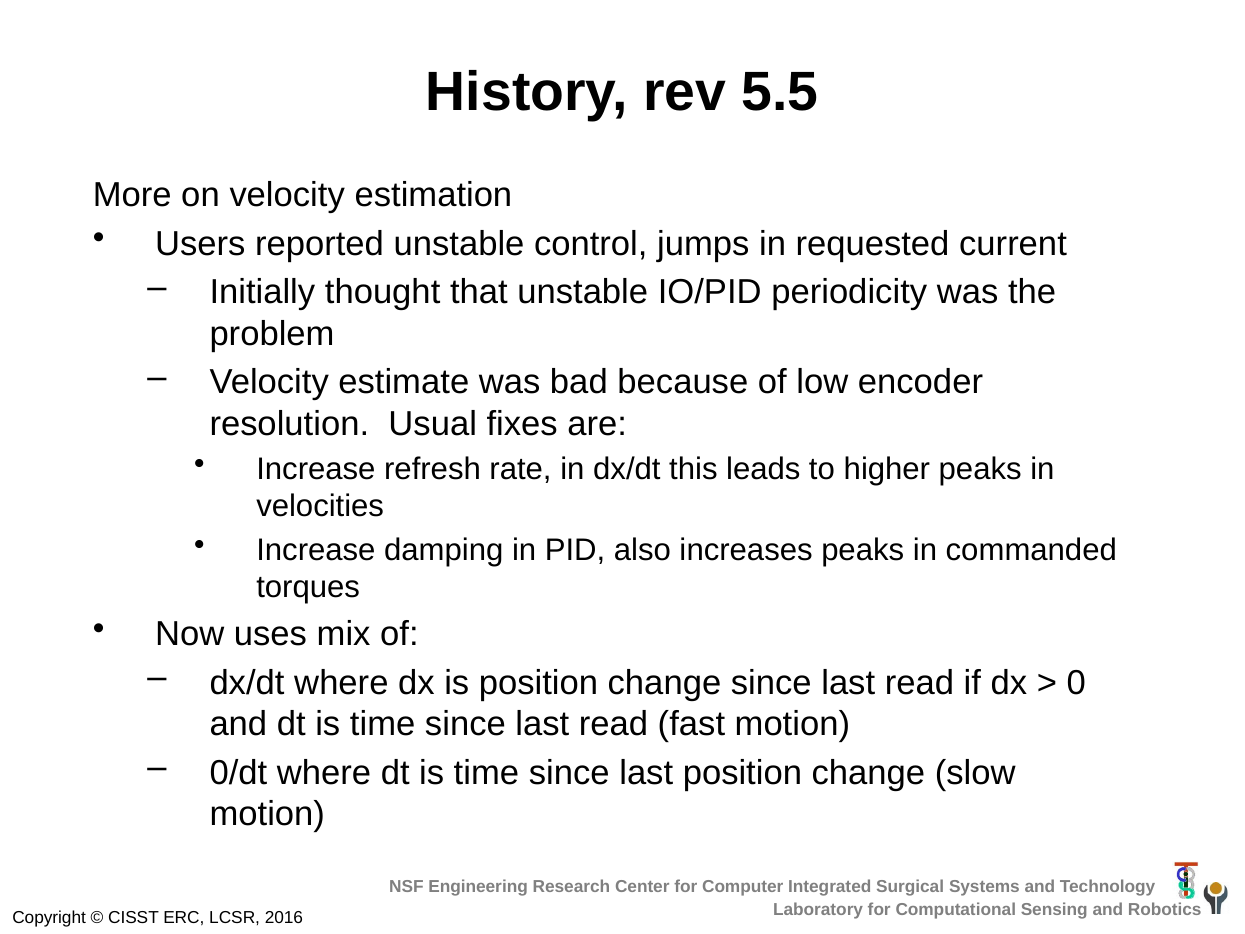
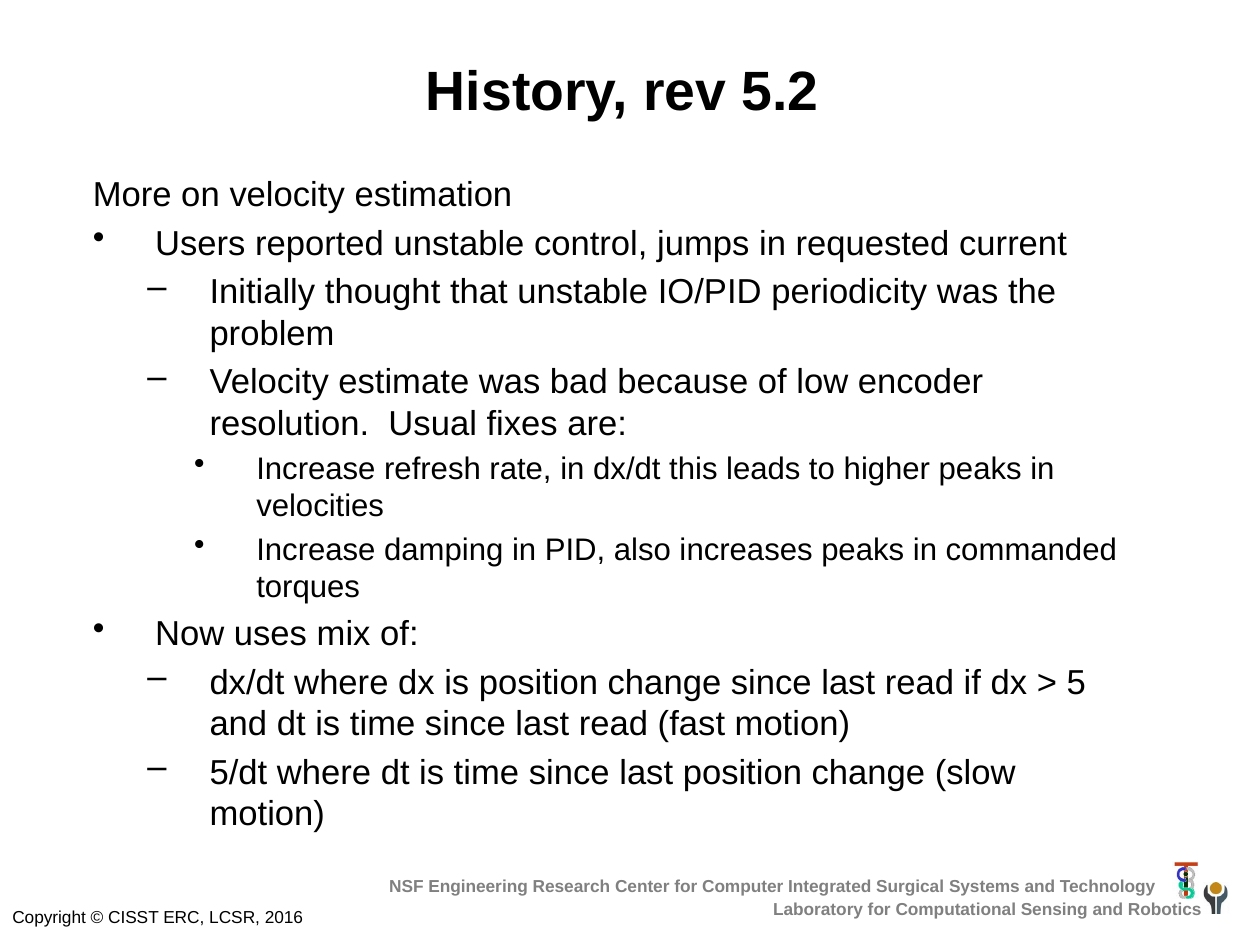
5.5: 5.5 -> 5.2 (780, 92)
0: 0 -> 5 (1076, 682)
0/dt: 0/dt -> 5/dt (238, 772)
